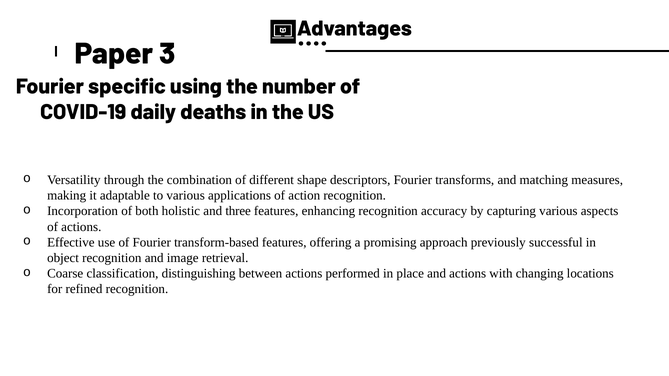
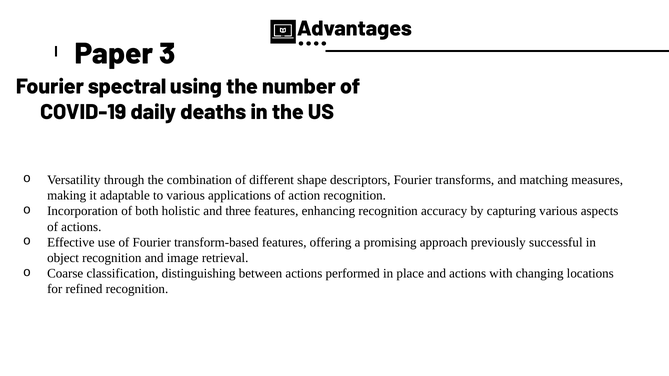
specific: specific -> spectral (127, 87)
